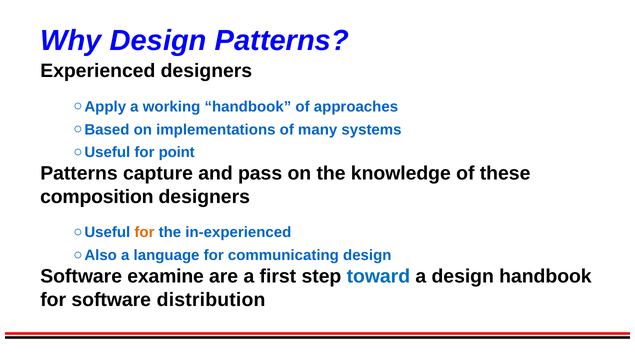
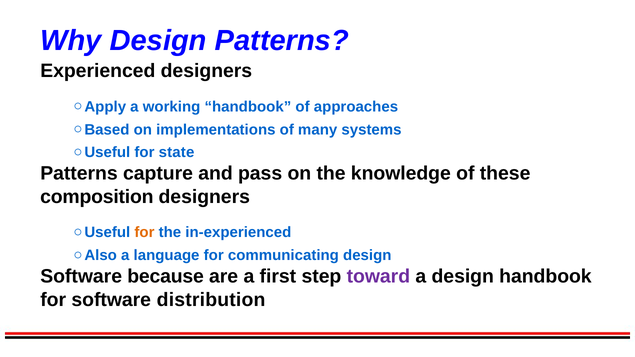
point: point -> state (177, 153)
examine: examine -> because (166, 277)
toward colour: blue -> purple (378, 277)
